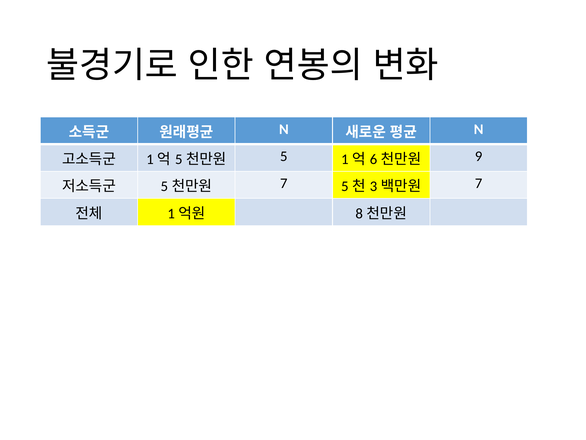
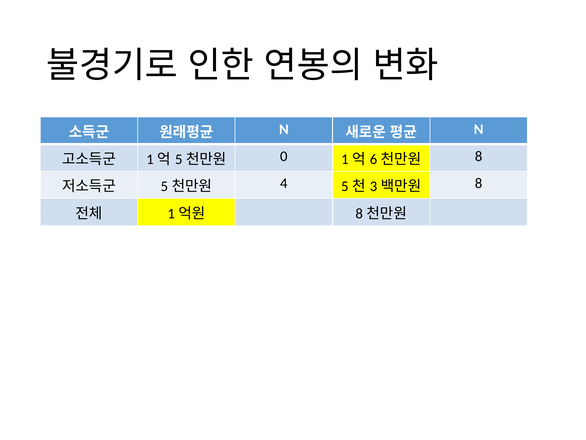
5: 5 -> 0 (284, 156)
9: 9 -> 8 (479, 156)
7: 7 -> 4 (284, 183)
7: 7 -> 8 (479, 183)
